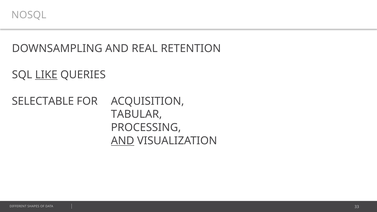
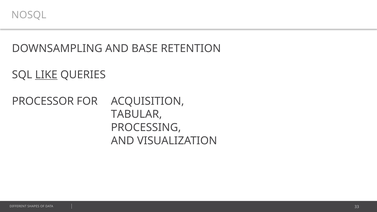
REAL: REAL -> BASE (145, 48)
SELECTABLE: SELECTABLE -> PROCESSOR (43, 101)
AND underline: present -> none (123, 141)
